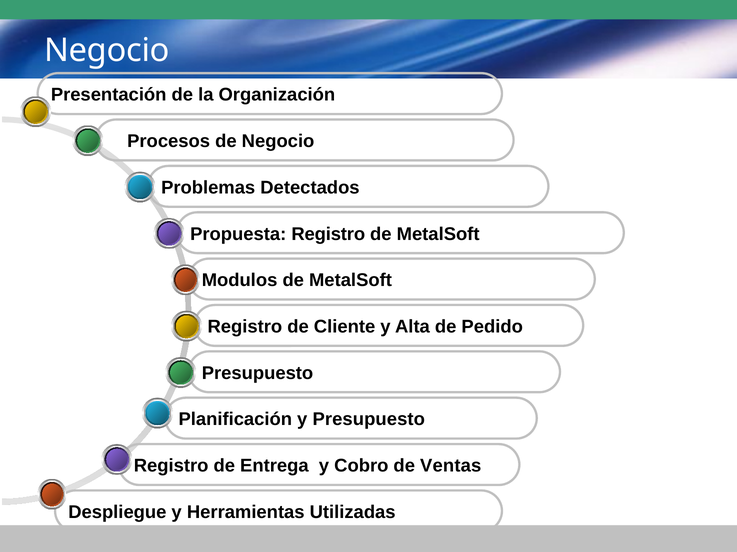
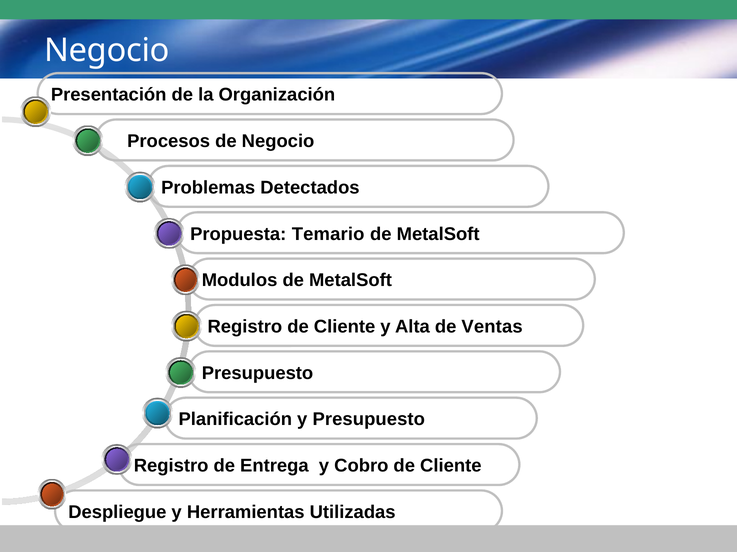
Registro: Registro -> Temario (328, 234)
Pedido: Pedido -> Ventas (492, 327)
Cobro de Ventas: Ventas -> Cliente (451, 466)
